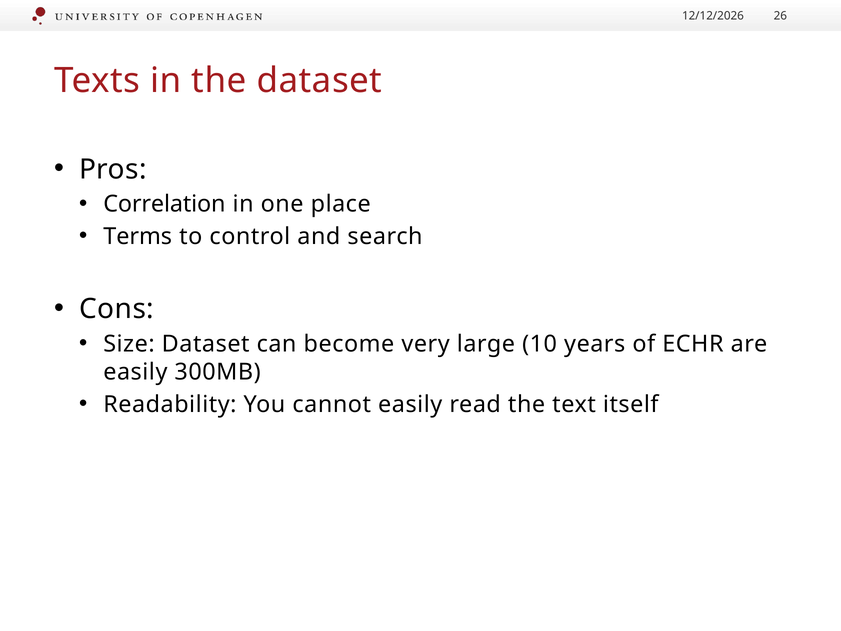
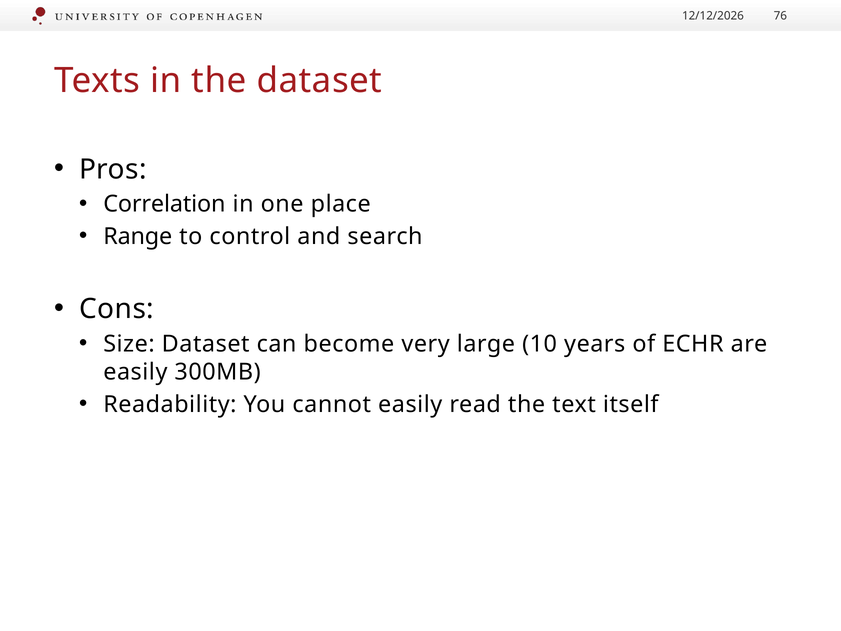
26: 26 -> 76 (780, 16)
Terms: Terms -> Range (138, 236)
